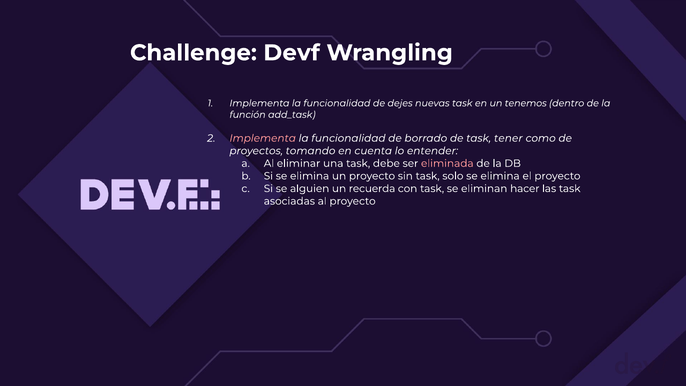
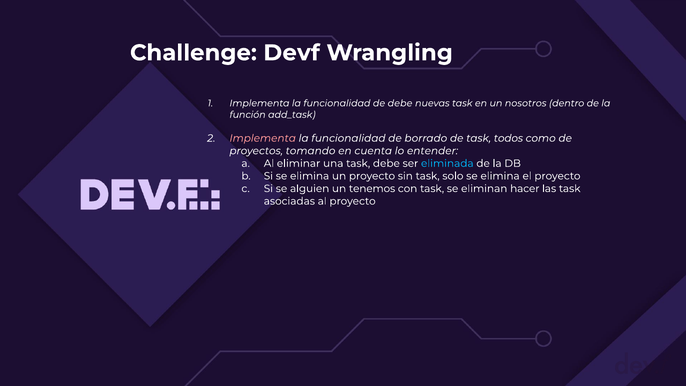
de dejes: dejes -> debe (400, 103)
tenemos: tenemos -> nosotros (526, 103)
tener: tener -> todos (508, 138)
eliminada colour: pink -> light blue (447, 163)
recuerda: recuerda -> tenemos (372, 189)
